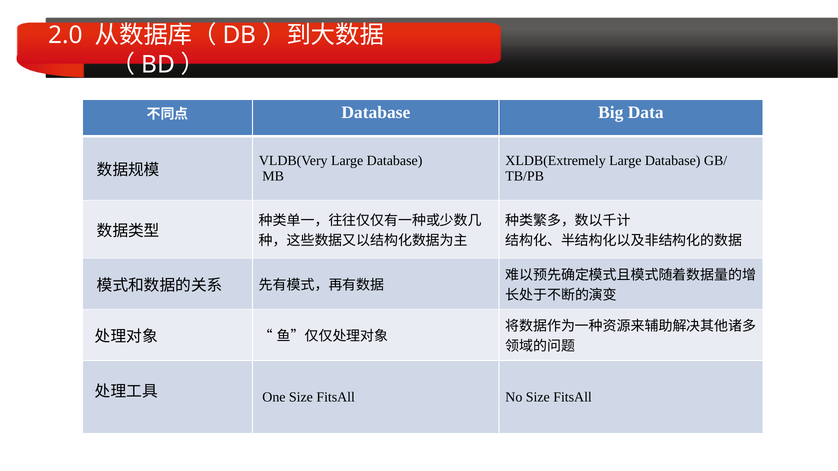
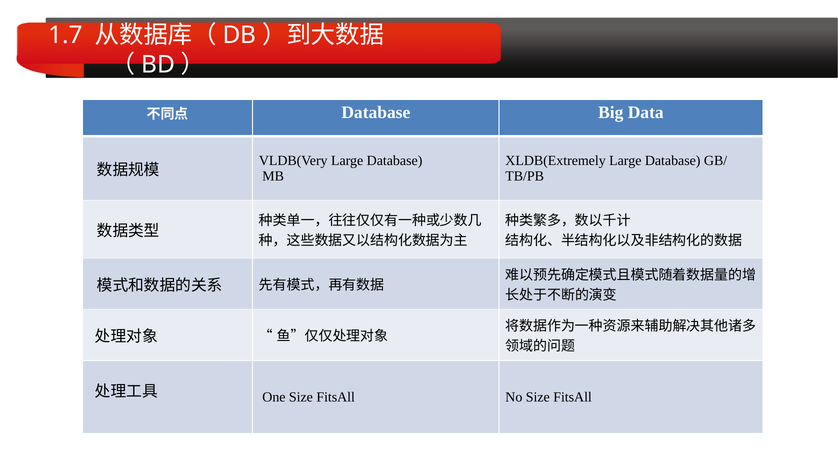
2.0: 2.0 -> 1.7 (65, 35)
